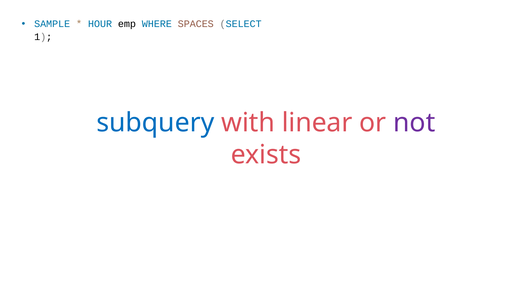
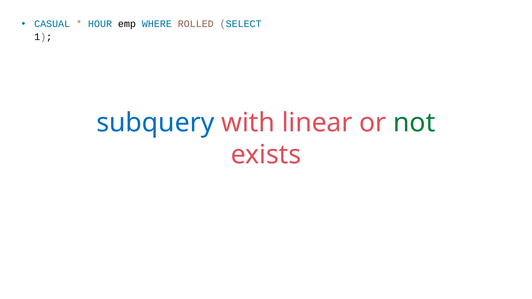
SAMPLE: SAMPLE -> CASUAL (52, 24)
SPACES: SPACES -> ROLLED (196, 24)
not colour: purple -> green (414, 123)
